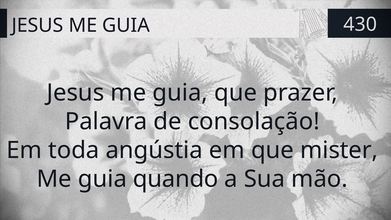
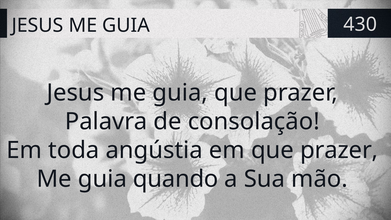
em que mister: mister -> prazer (339, 150)
